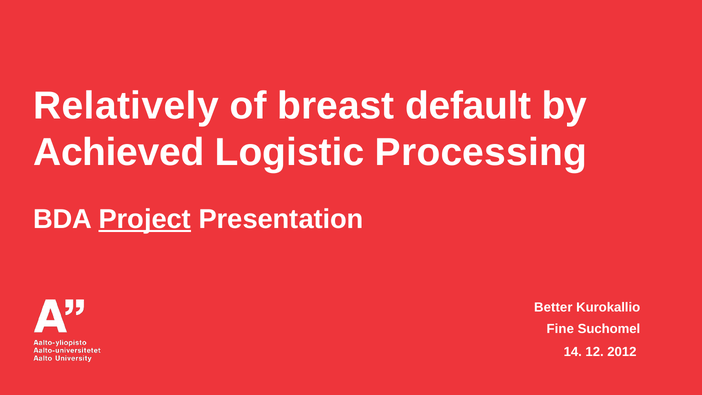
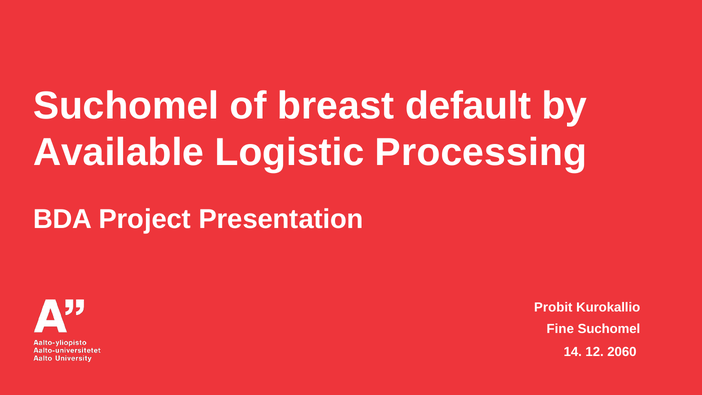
Relatively: Relatively -> Suchomel (126, 106)
Achieved: Achieved -> Available (119, 153)
Project underline: present -> none (145, 219)
Better: Better -> Probit (553, 307)
2012: 2012 -> 2060 (622, 352)
